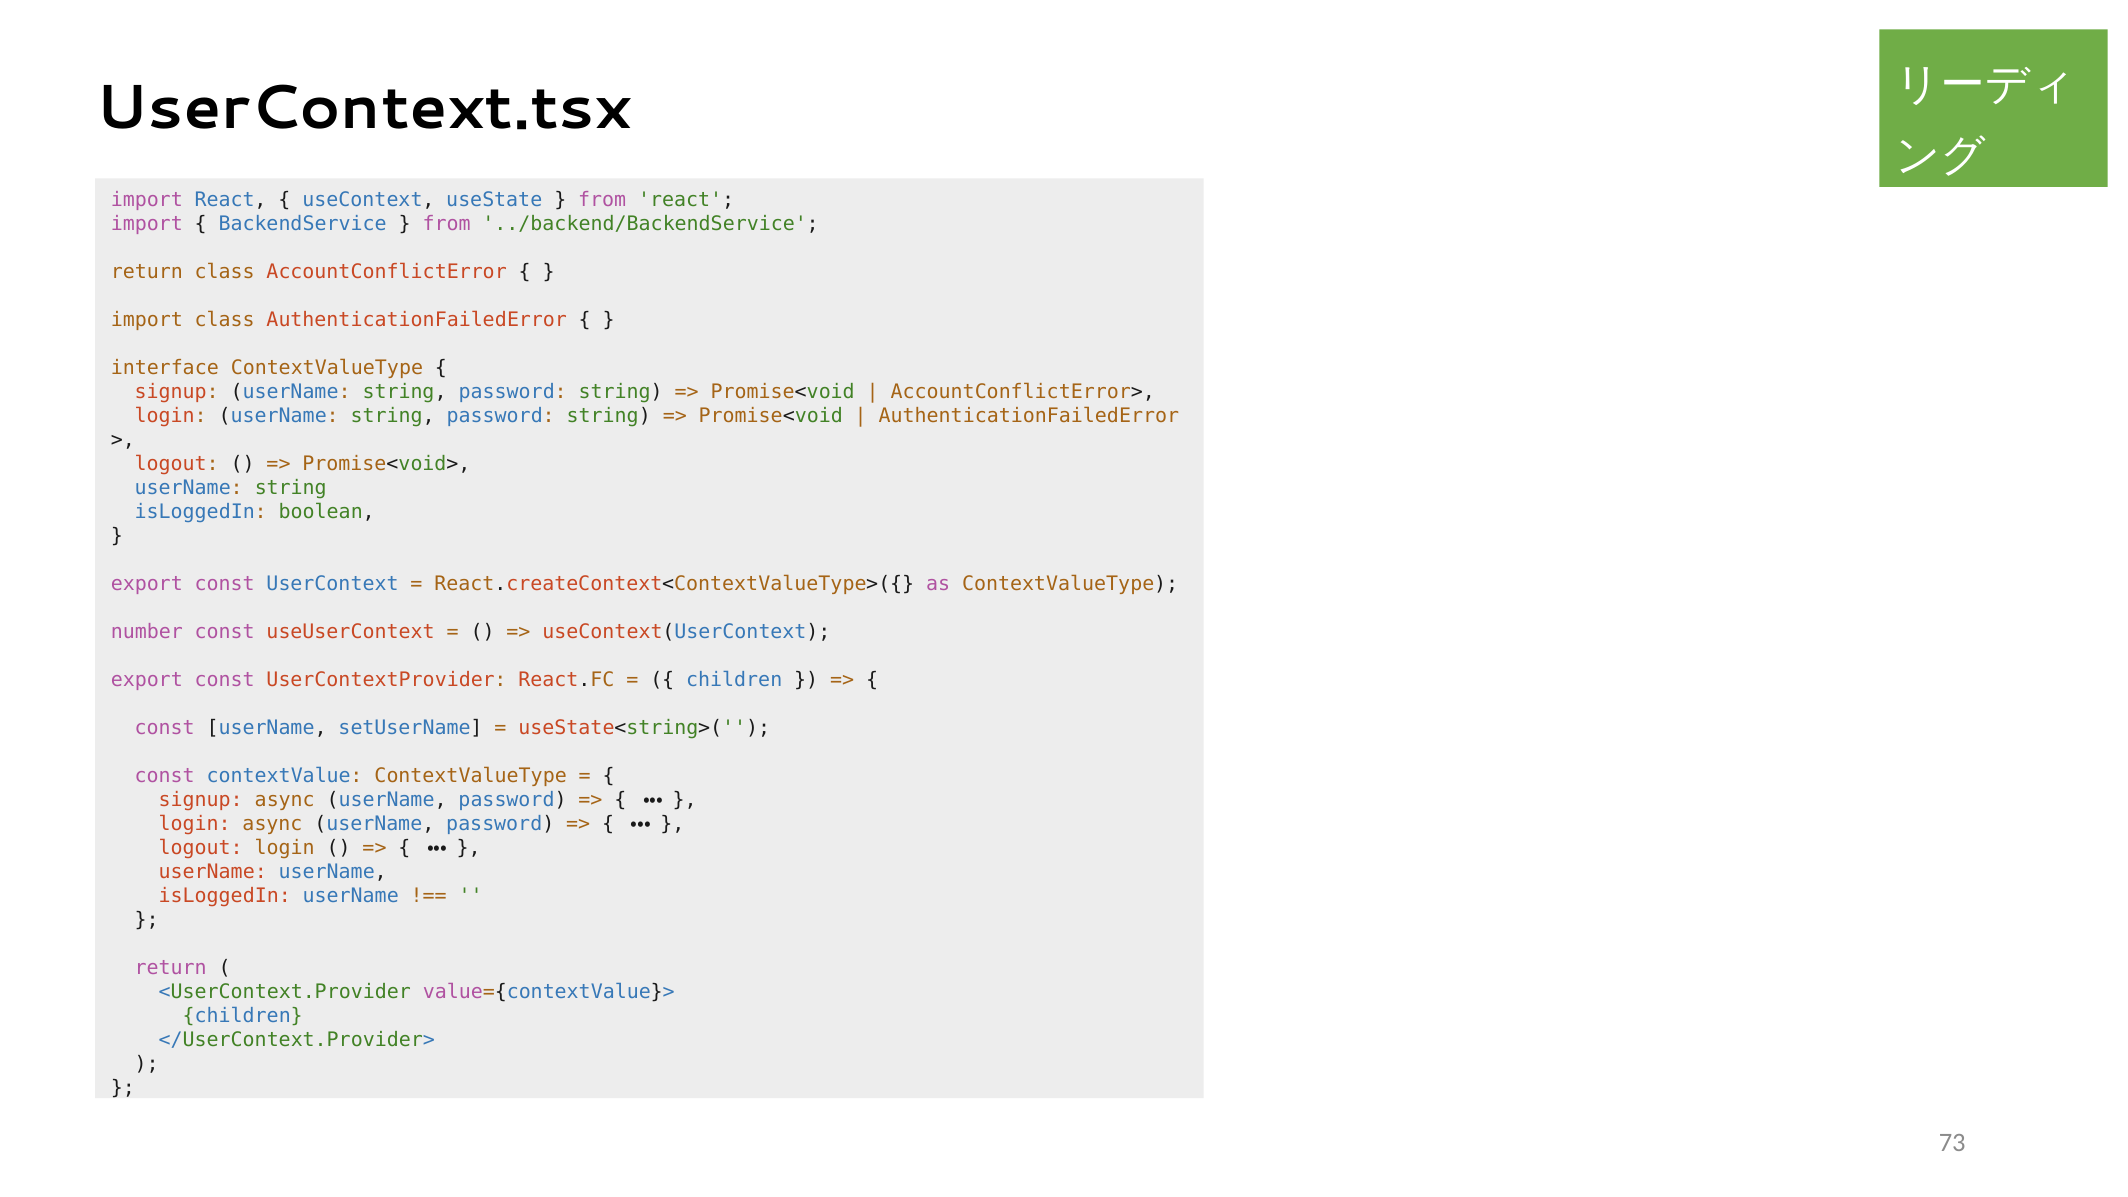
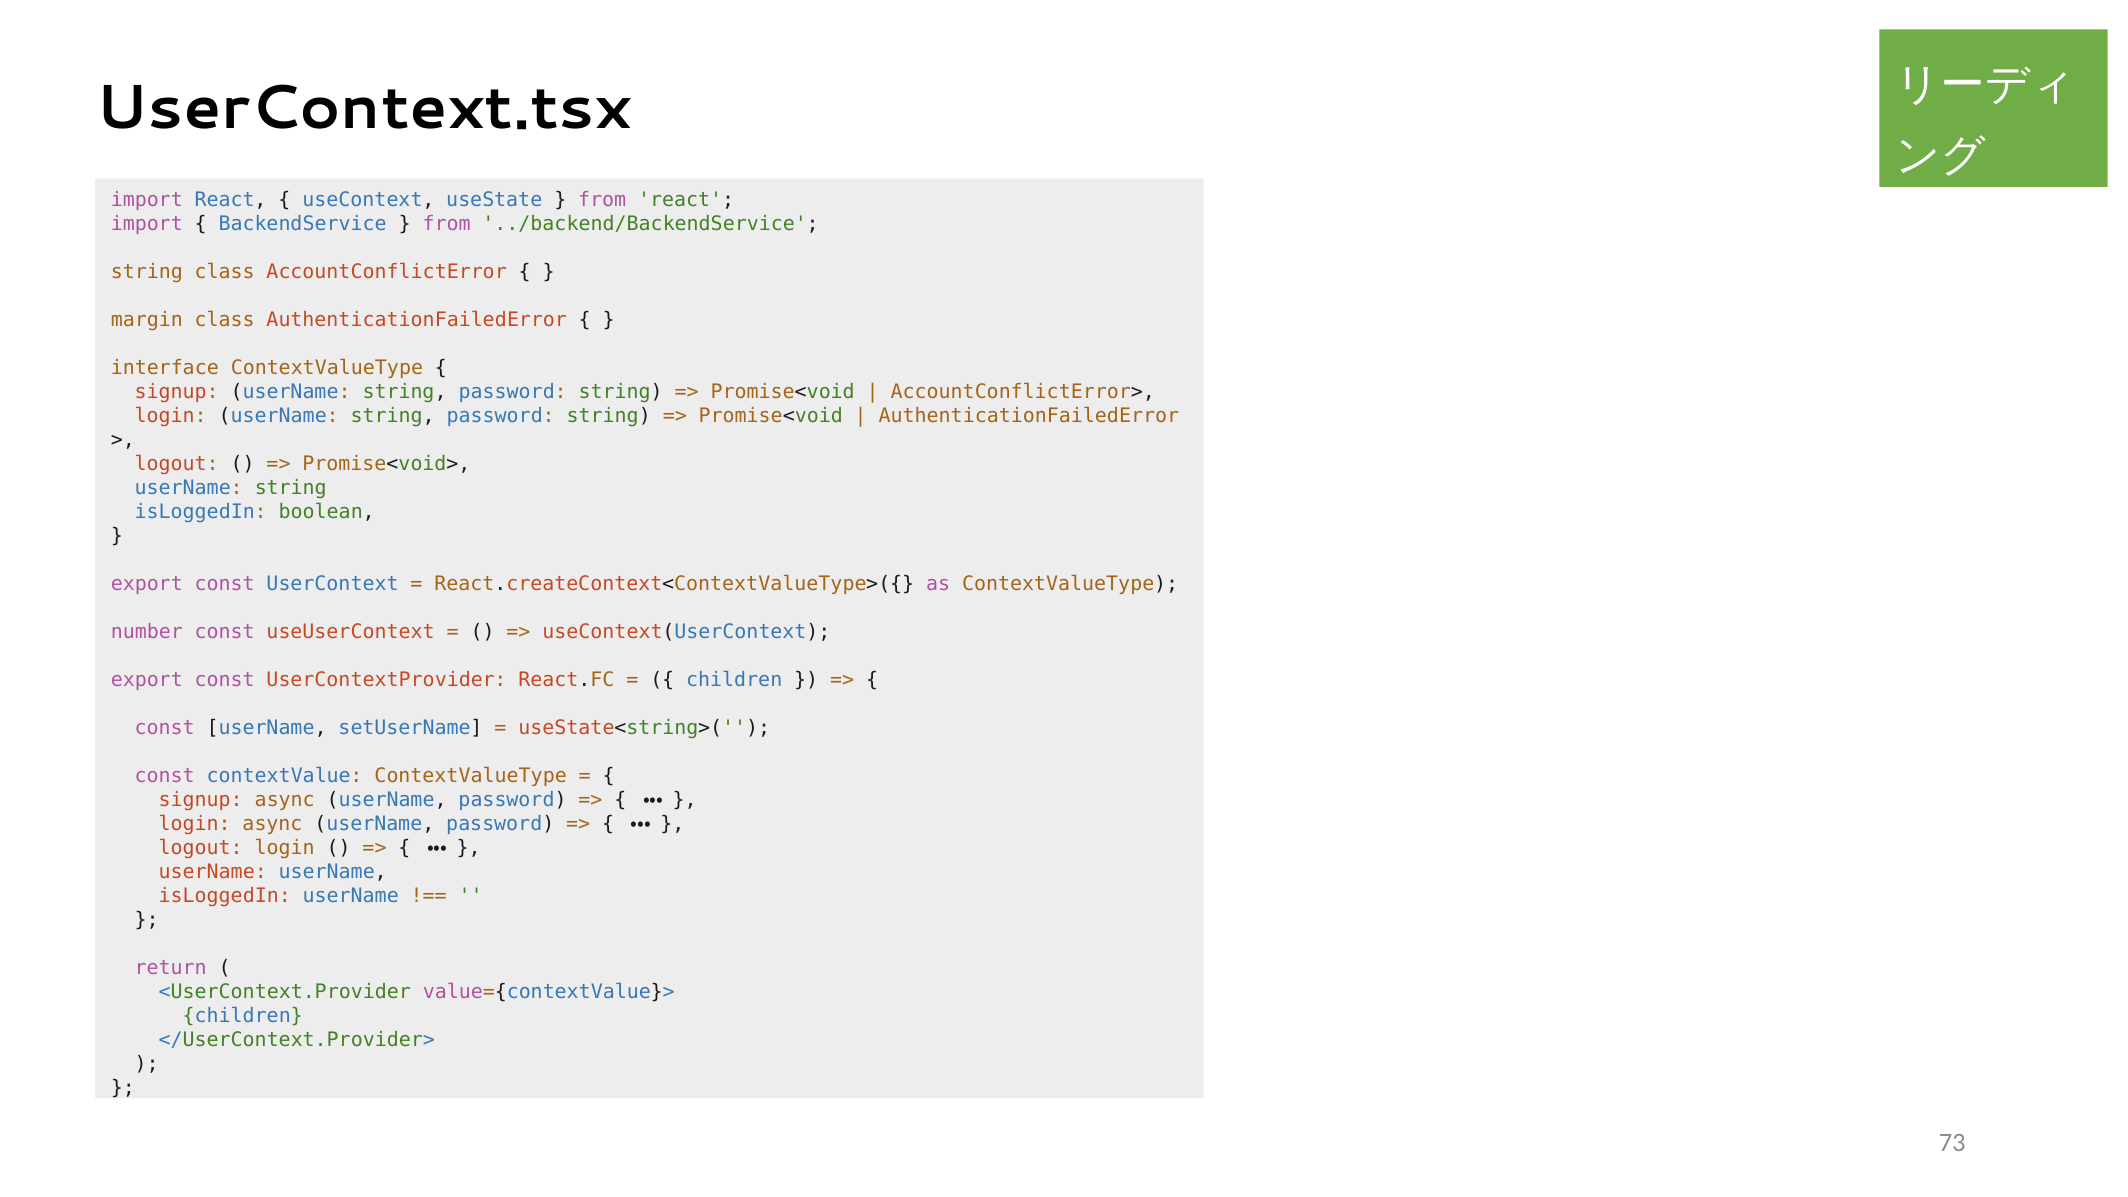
return: return -> string (147, 272)
import: import -> margin (147, 320)
